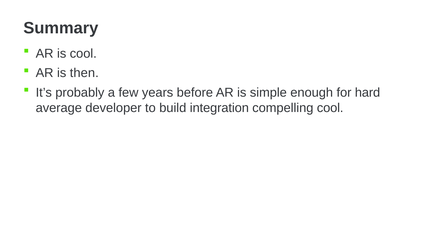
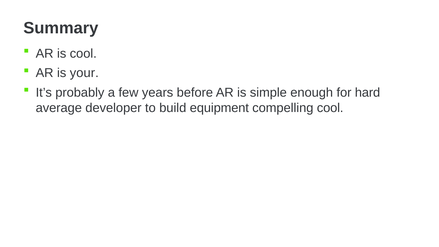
then: then -> your (84, 73)
integration: integration -> equipment (219, 108)
